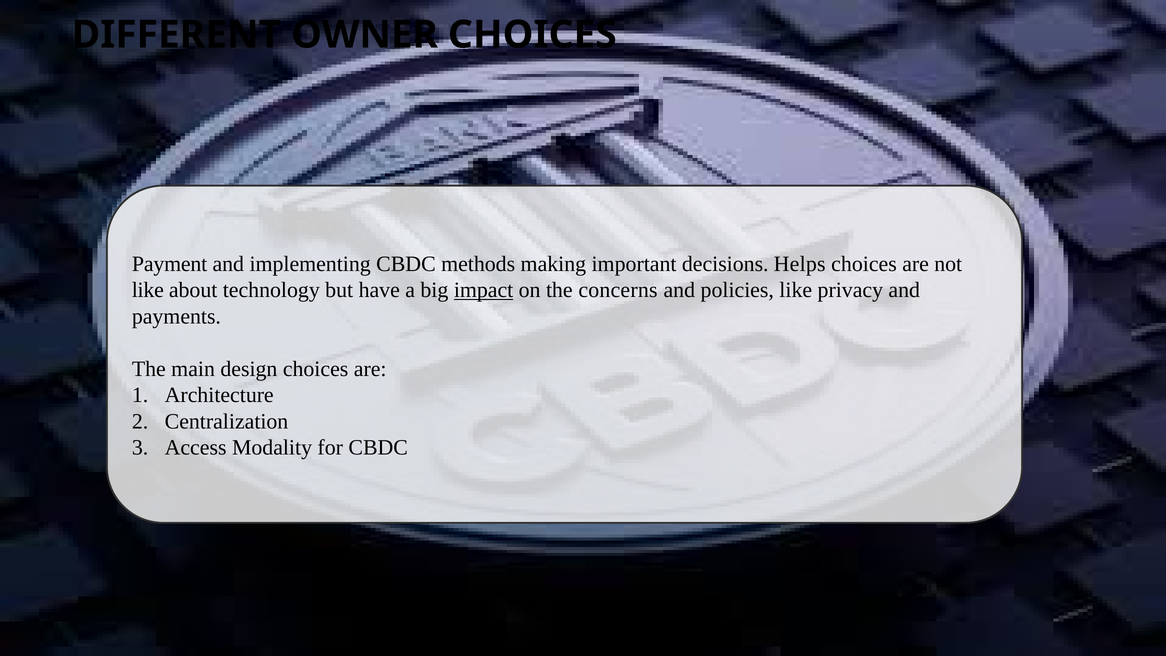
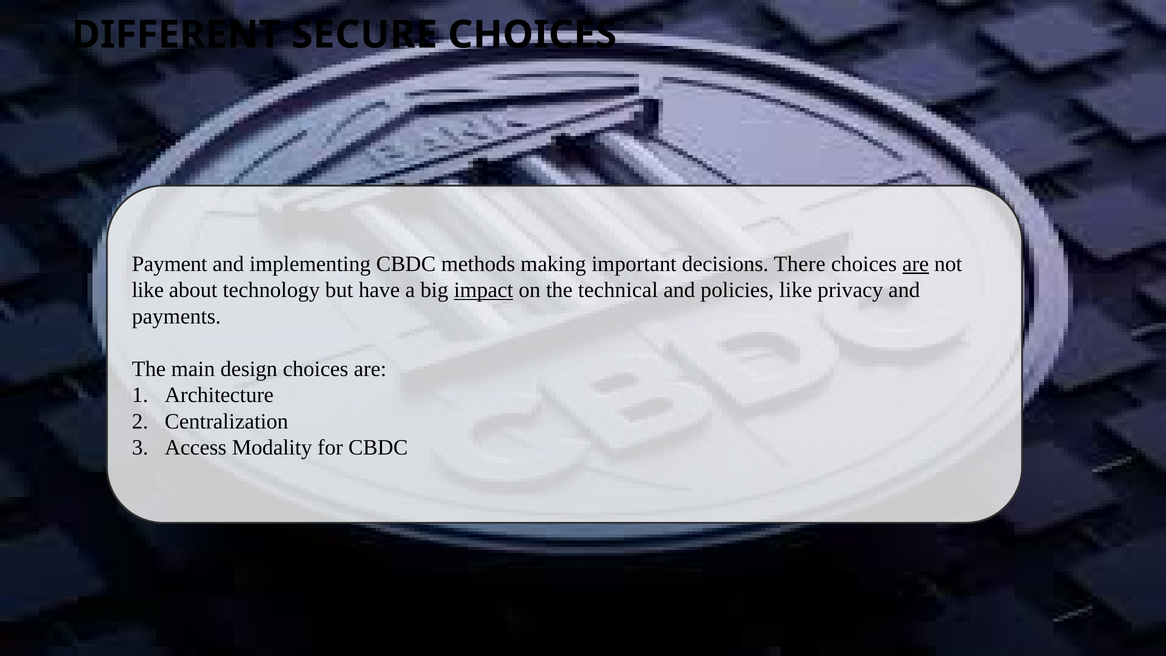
OWNER: OWNER -> SECURE (364, 35)
Helps: Helps -> There (800, 264)
are underline: none -> present (916, 264)
concerns: concerns -> technical (618, 290)
